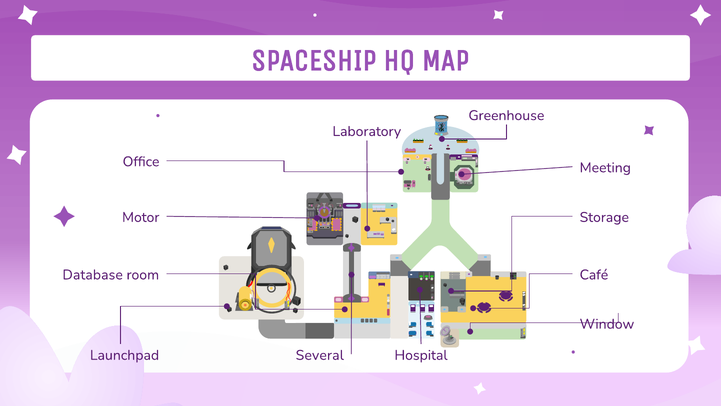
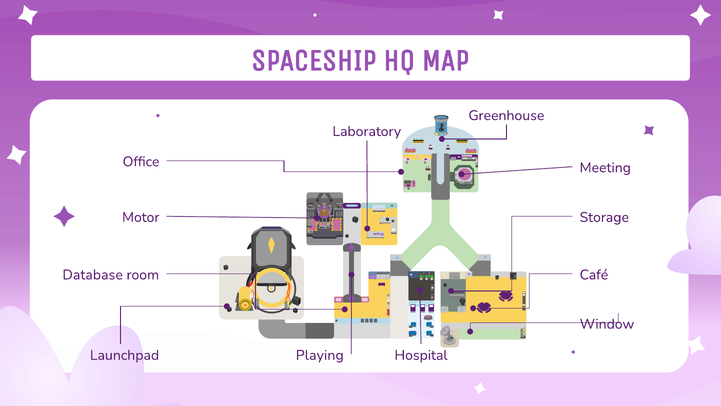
Several: Several -> Playing (320, 355)
